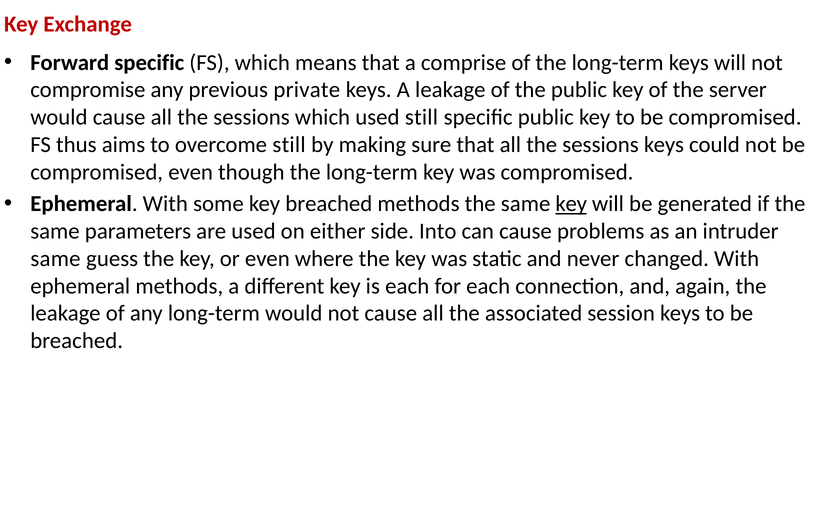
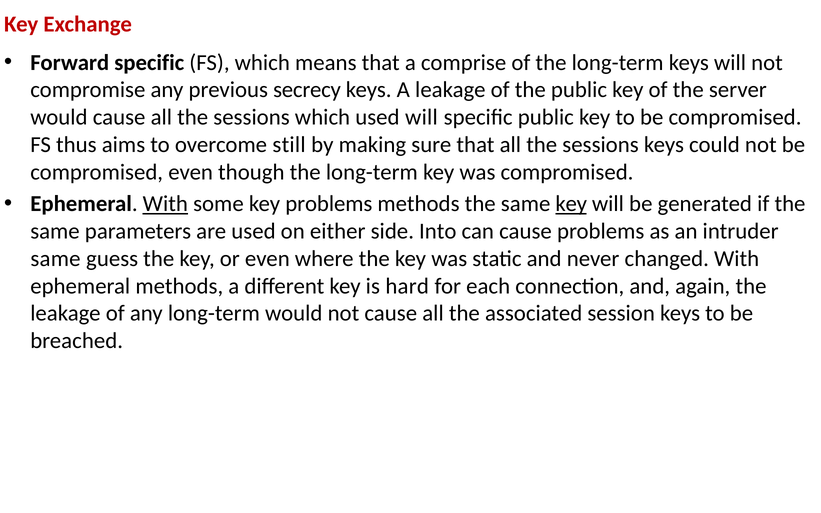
private: private -> secrecy (307, 90)
used still: still -> will (421, 117)
With underline: none -> present (165, 204)
key breached: breached -> problems (329, 204)
is each: each -> hard (407, 286)
